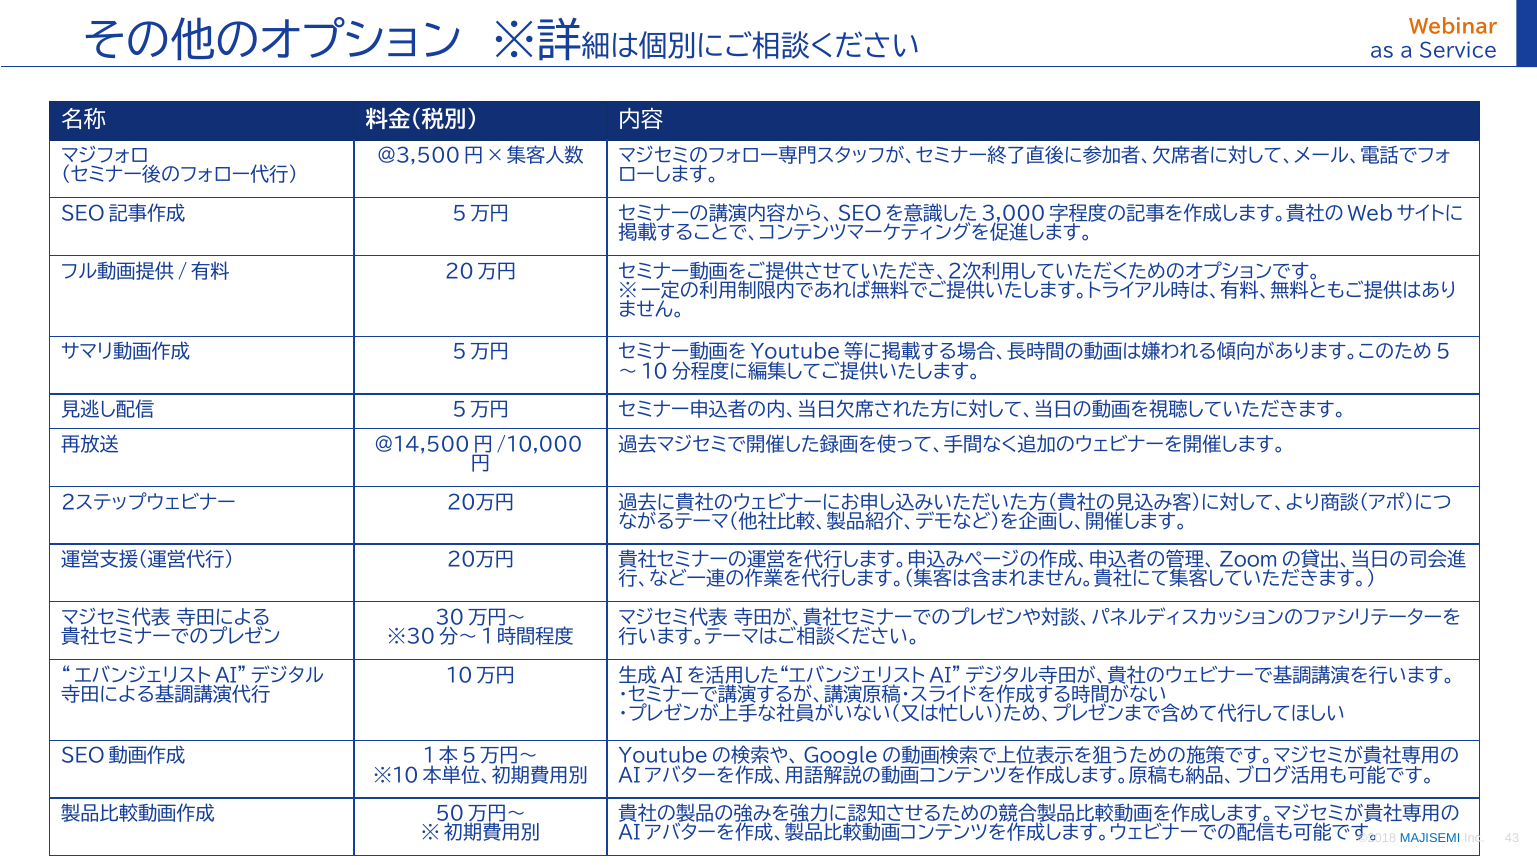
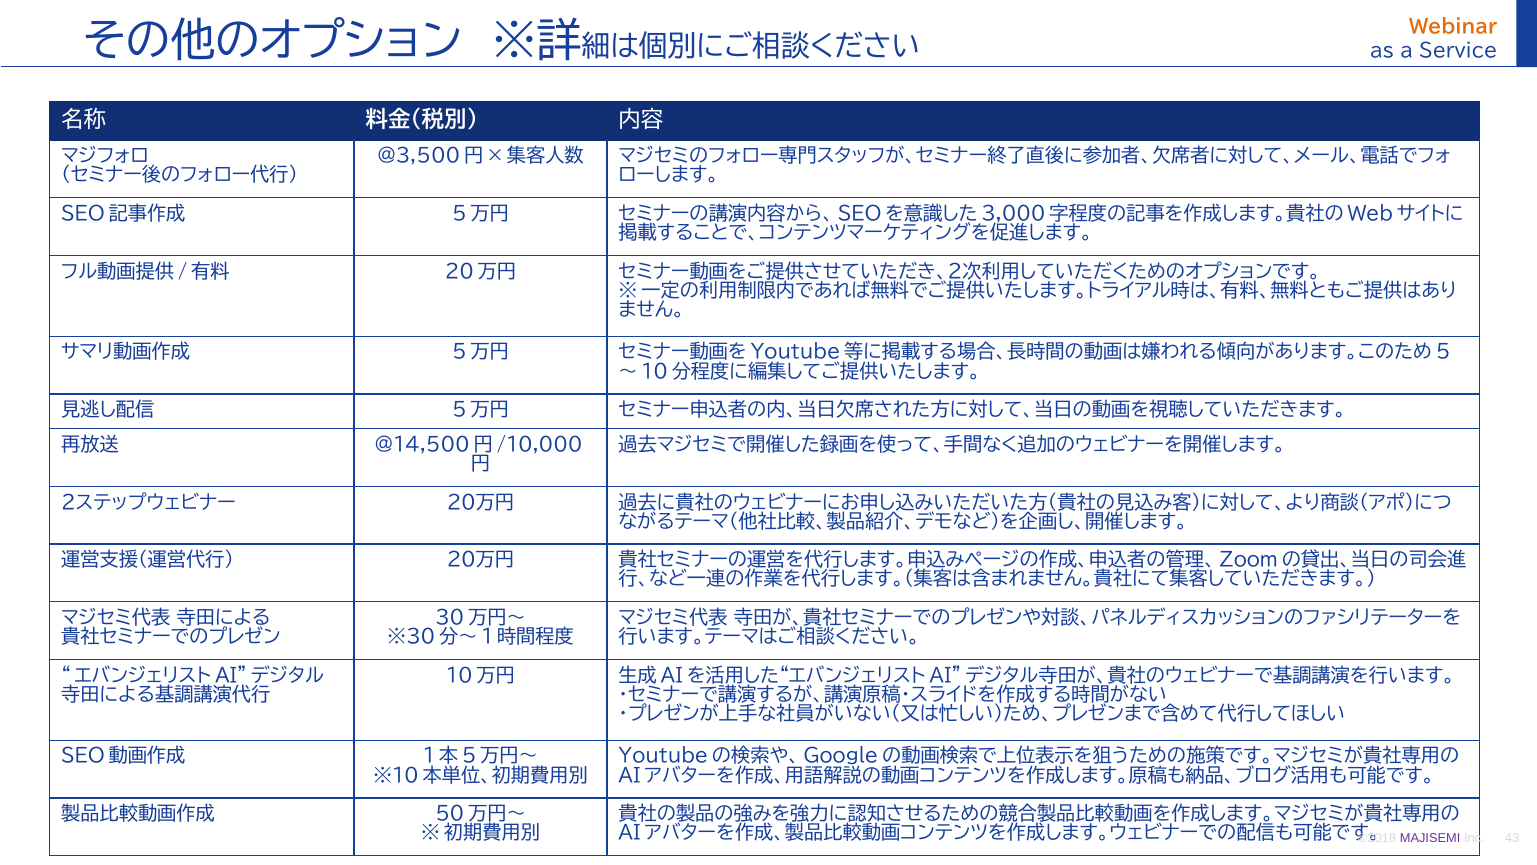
MAJISEMI colour: blue -> purple (1430, 837)
